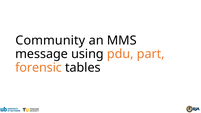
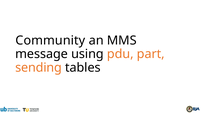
forensic: forensic -> sending (39, 68)
